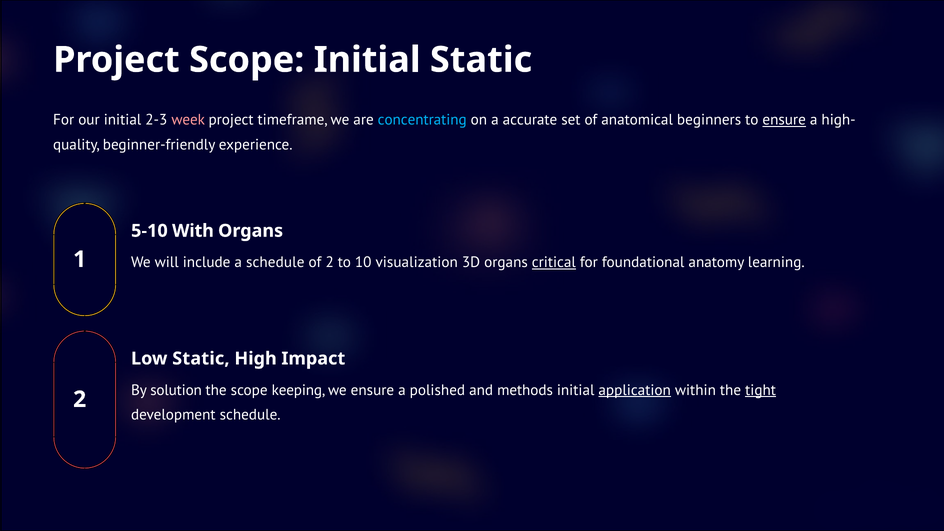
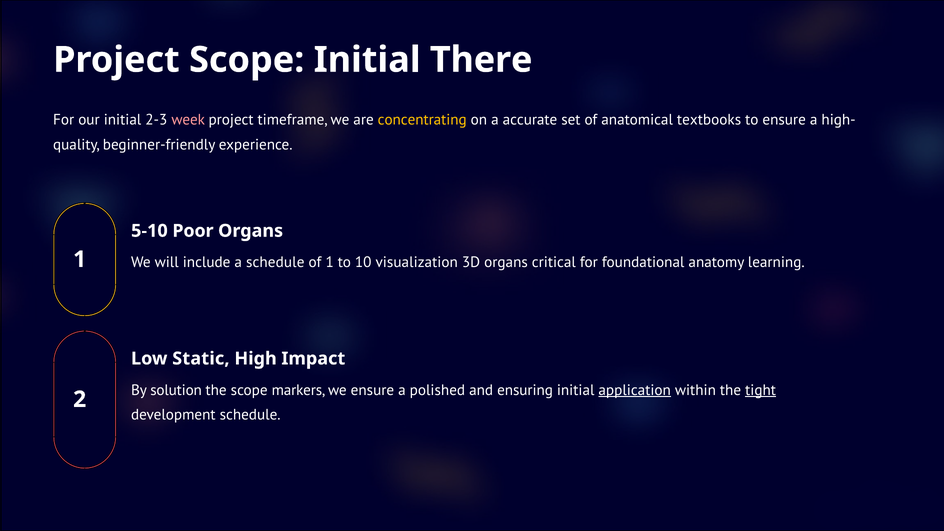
Initial Static: Static -> There (481, 60)
concentrating colour: light blue -> yellow (422, 120)
beginners: beginners -> textbooks (709, 120)
ensure underline: present -> none (784, 120)
With: With -> Poor (193, 231)
of 2: 2 -> 1 (330, 262)
critical underline: present -> none (554, 262)
keeping: keeping -> markers (299, 390)
methods: methods -> ensuring (525, 390)
